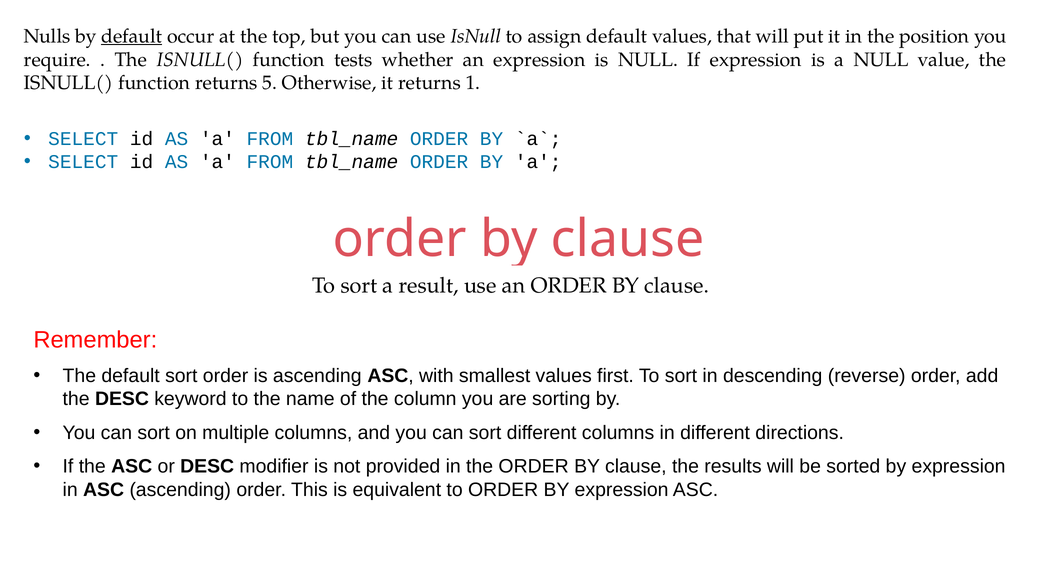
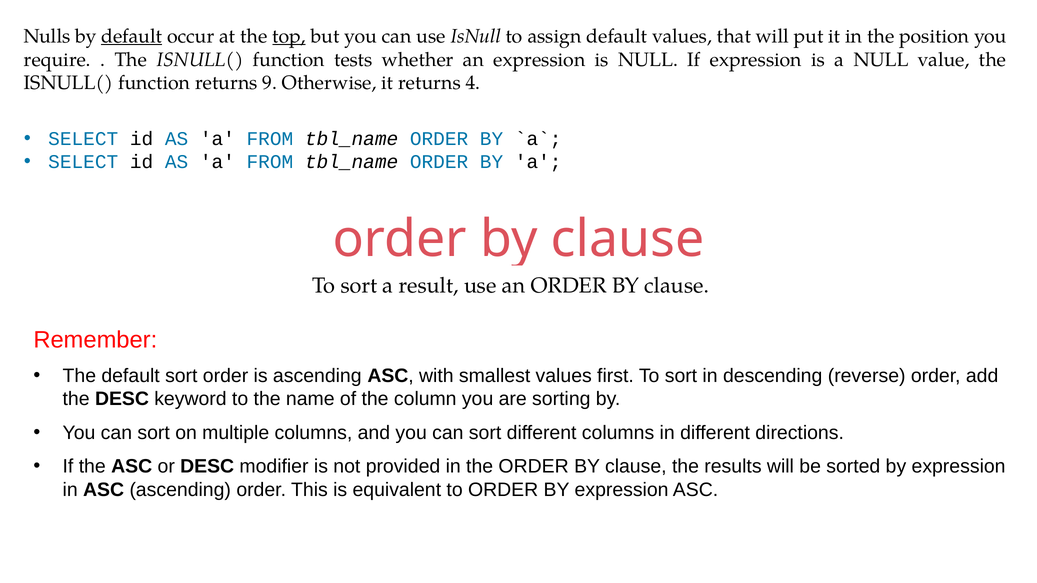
top underline: none -> present (289, 36)
5: 5 -> 9 (270, 83)
1: 1 -> 4 (473, 83)
